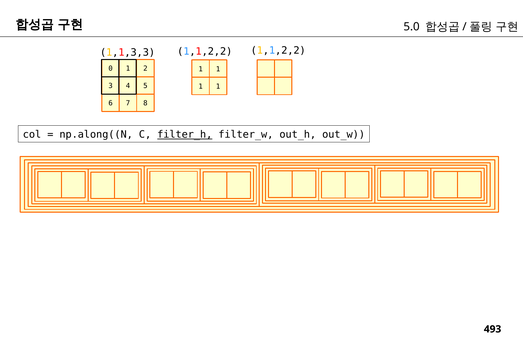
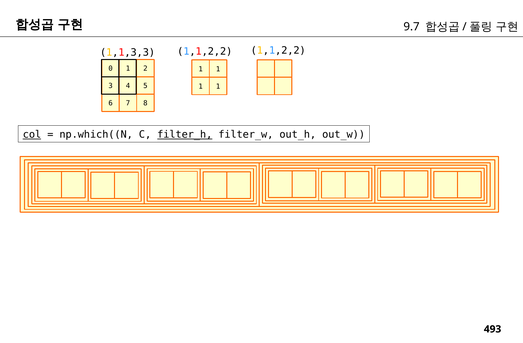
5.0: 5.0 -> 9.7 (412, 27)
col underline: none -> present (32, 135)
np.along((N: np.along((N -> np.which((N (96, 135)
